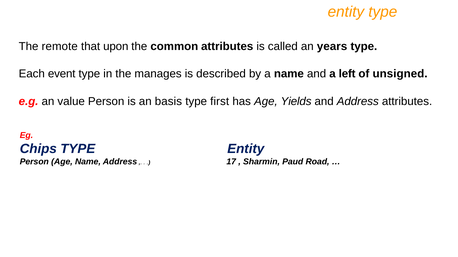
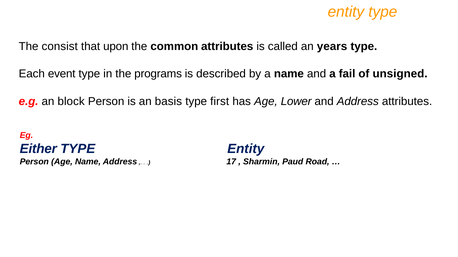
remote: remote -> consist (60, 47)
manages: manages -> programs (158, 74)
left: left -> fail (347, 74)
value: value -> block (71, 102)
Yields: Yields -> Lower (296, 102)
Chips: Chips -> Either (38, 149)
